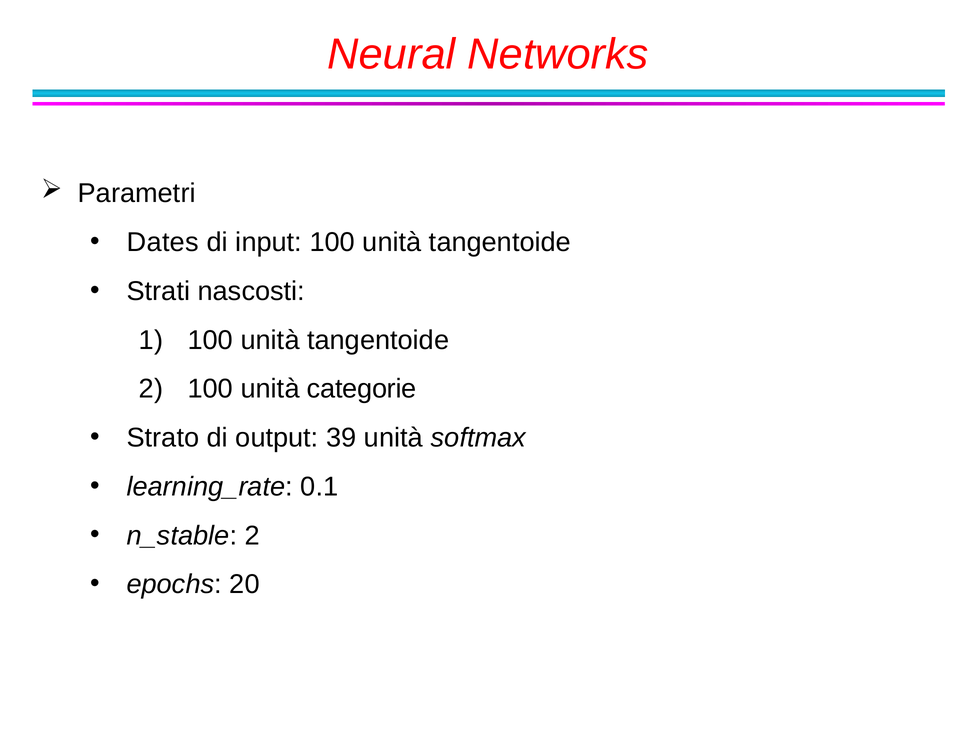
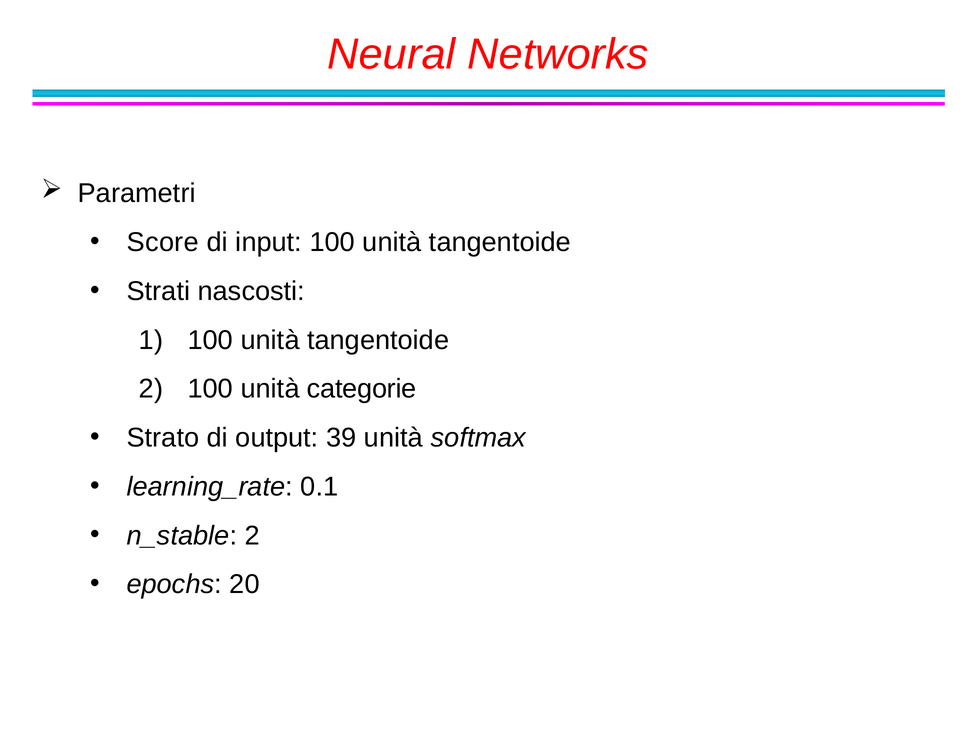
Dates: Dates -> Score (163, 243)
